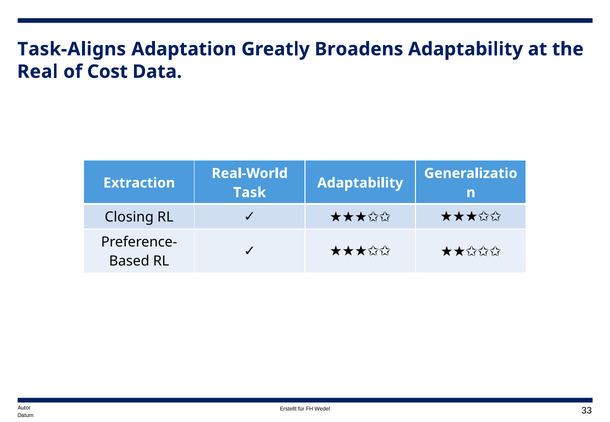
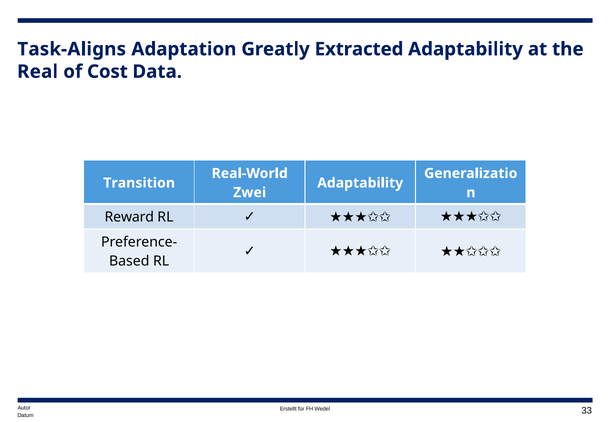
Broadens: Broadens -> Extracted (359, 49)
Extraction: Extraction -> Transition (139, 183)
Task: Task -> Zwei (250, 193)
Closing: Closing -> Reward (129, 217)
